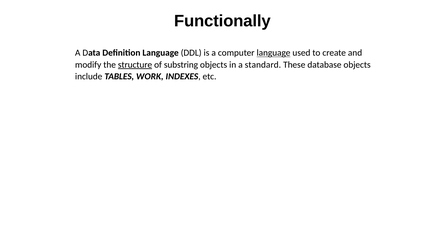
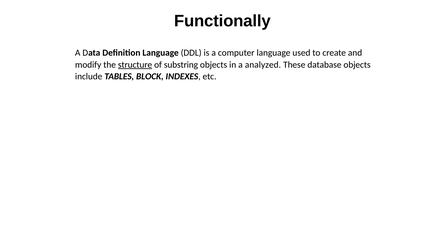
language underline: present -> none (274, 53)
standard: standard -> analyzed (263, 65)
WORK: WORK -> BLOCK (150, 76)
